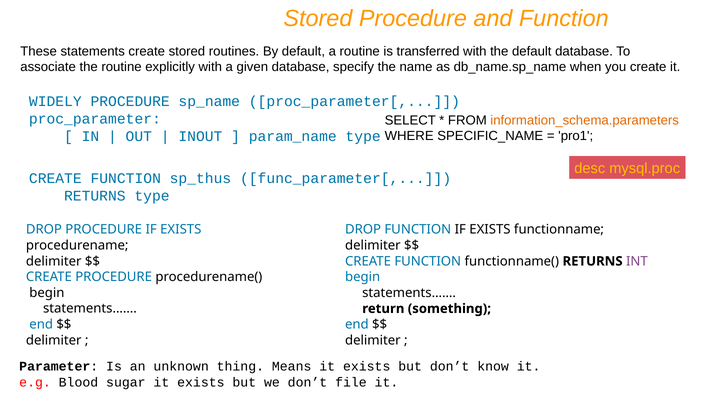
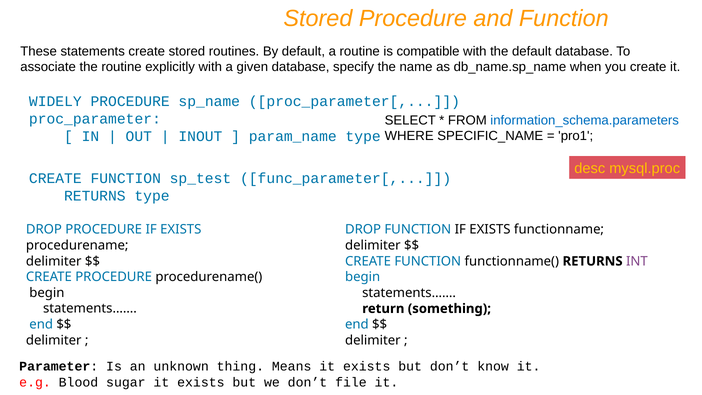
transferred: transferred -> compatible (428, 51)
information_schema.parameters colour: orange -> blue (585, 120)
sp_thus: sp_thus -> sp_test (200, 178)
